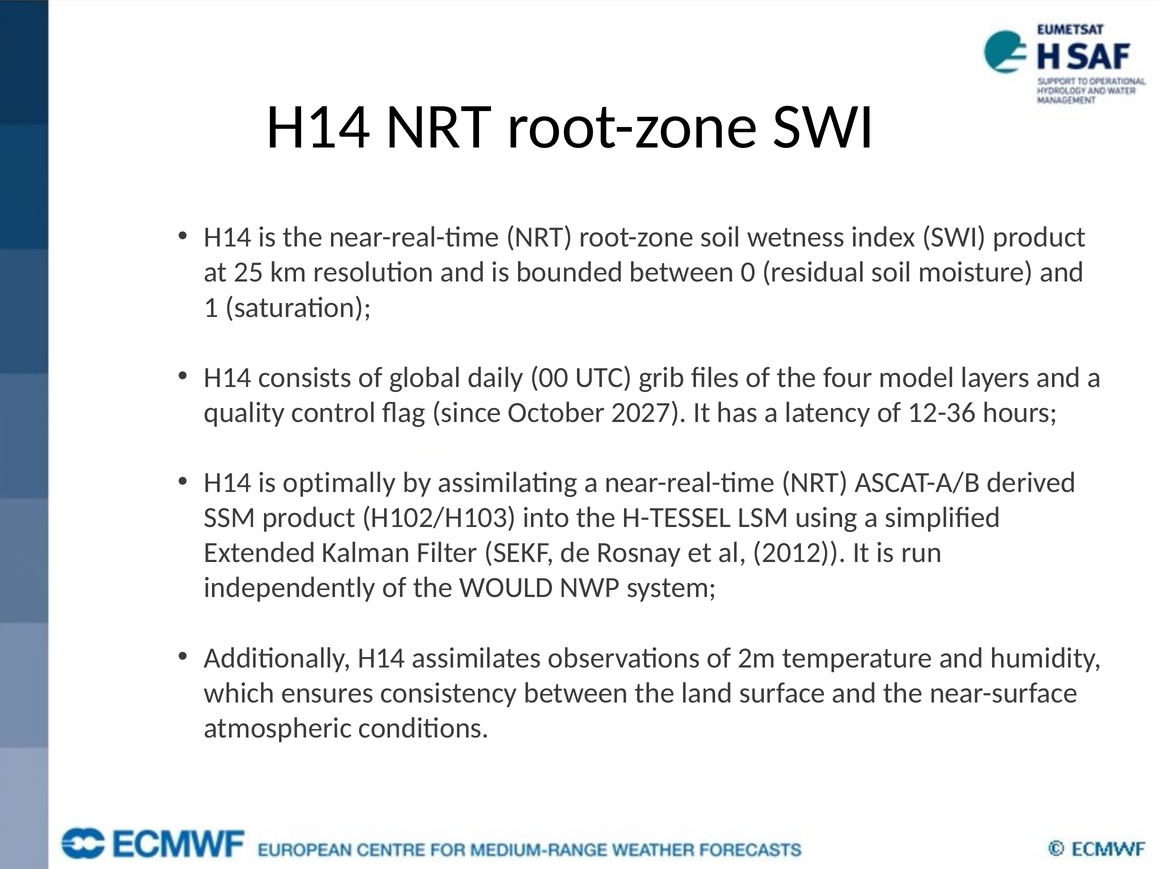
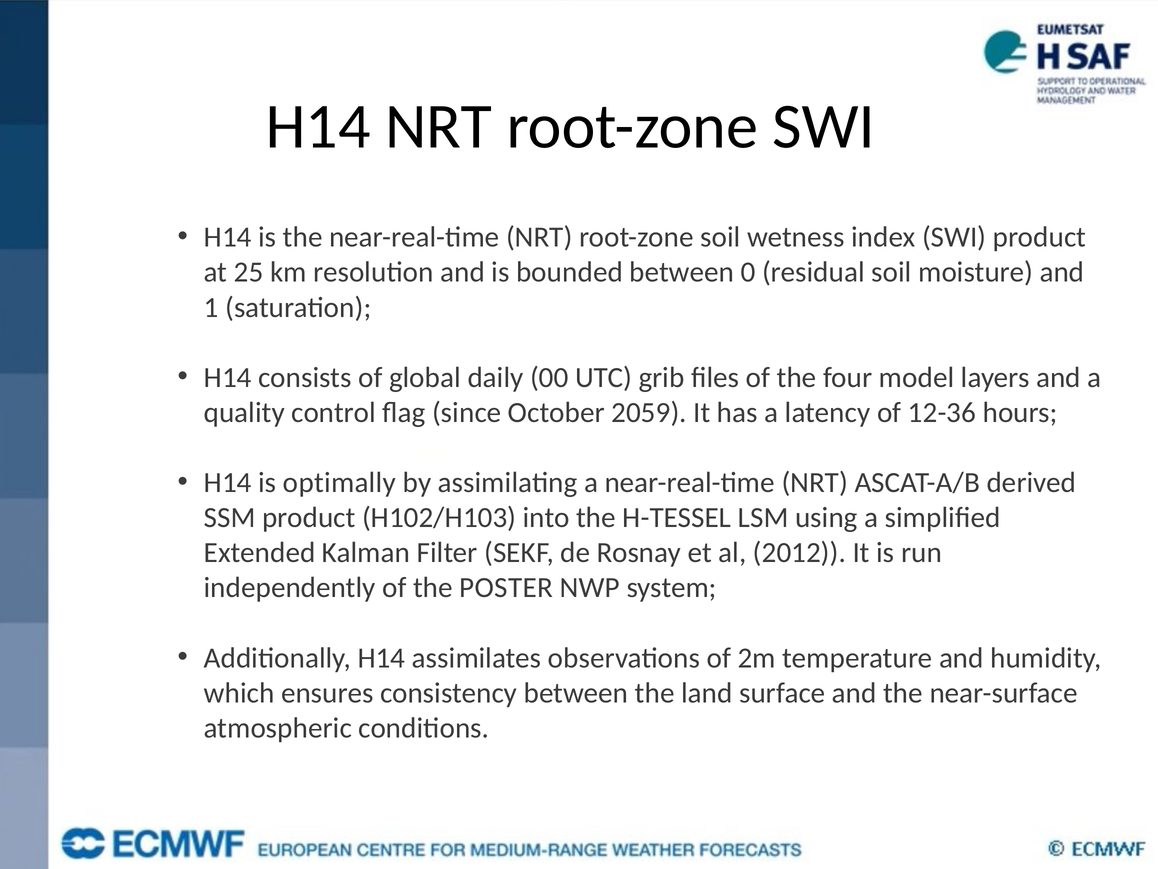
2027: 2027 -> 2059 (649, 412)
WOULD: WOULD -> POSTER (506, 587)
